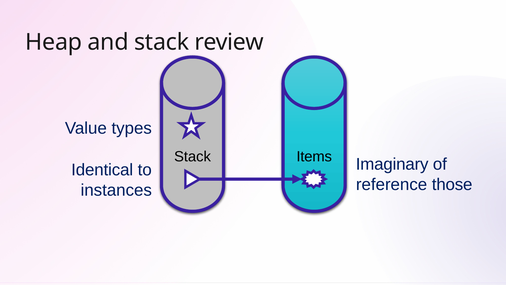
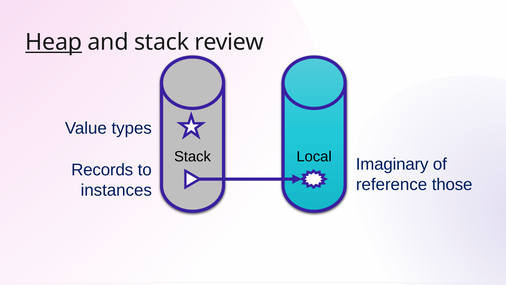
Heap underline: none -> present (54, 42)
Items: Items -> Local (314, 156)
Identical: Identical -> Records (102, 170)
